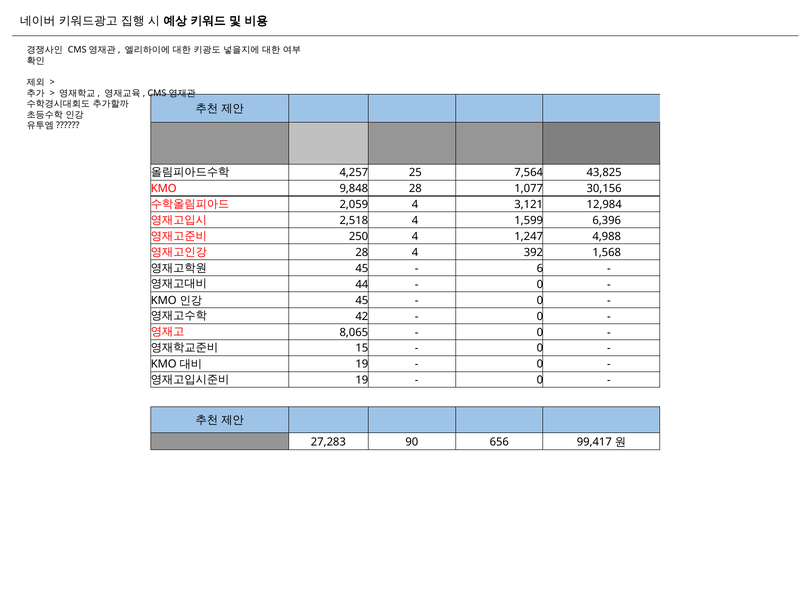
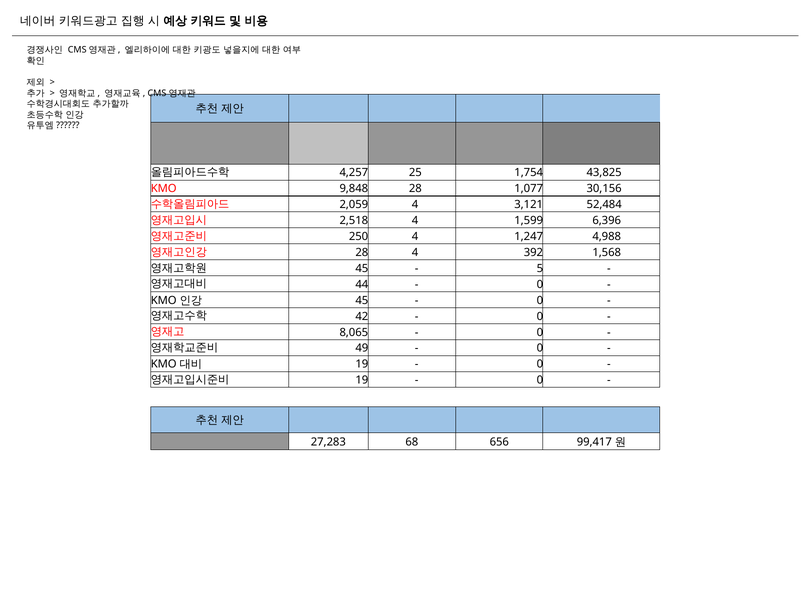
7,564: 7,564 -> 1,754 (529, 173)
12,984: 12,984 -> 52,484 (604, 205)
6: 6 -> 5 (540, 269)
15: 15 -> 49 (362, 348)
90: 90 -> 68 (412, 442)
